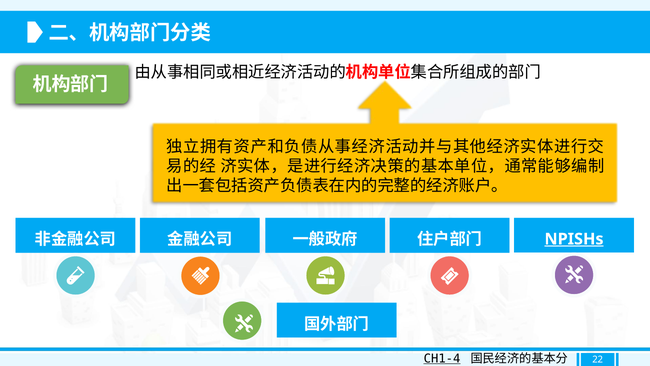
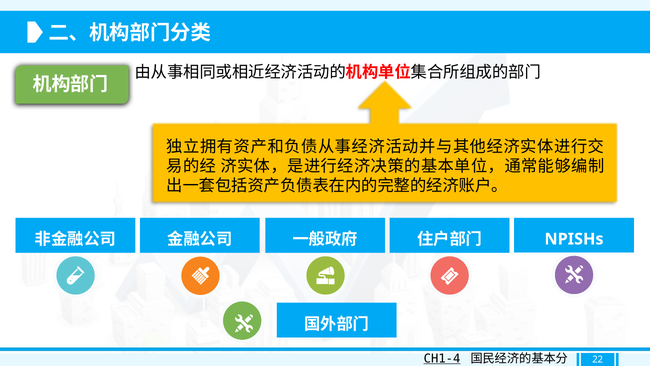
NPISHs underline: present -> none (574, 239)
